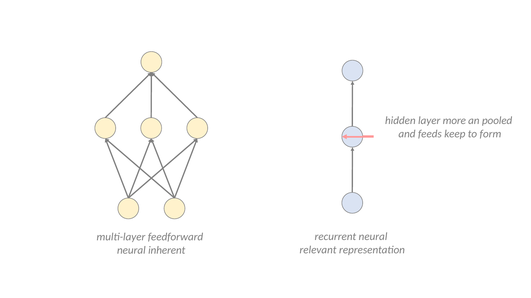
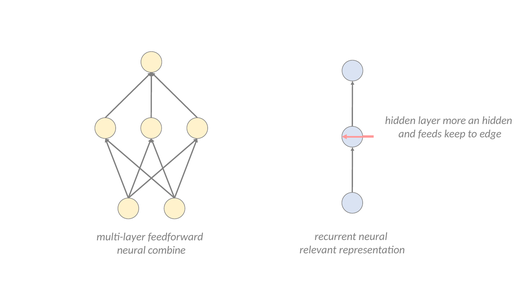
an pooled: pooled -> hidden (497, 121)
form: form -> edge (490, 134)
inherent: inherent -> combine (167, 251)
